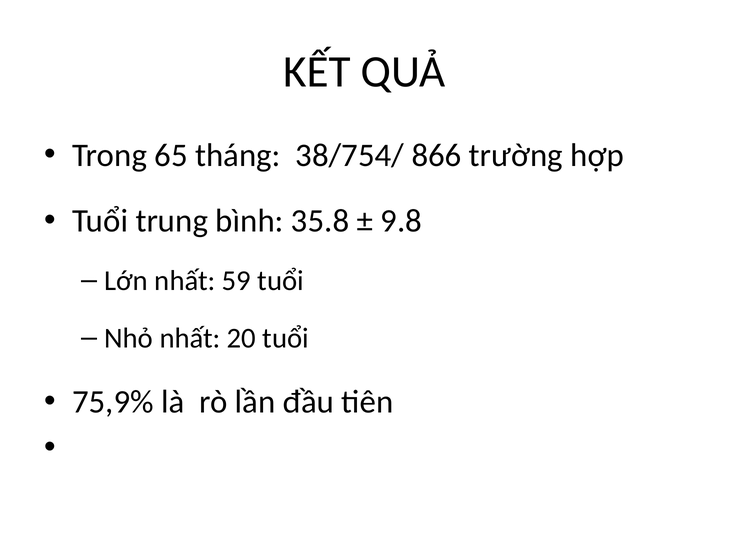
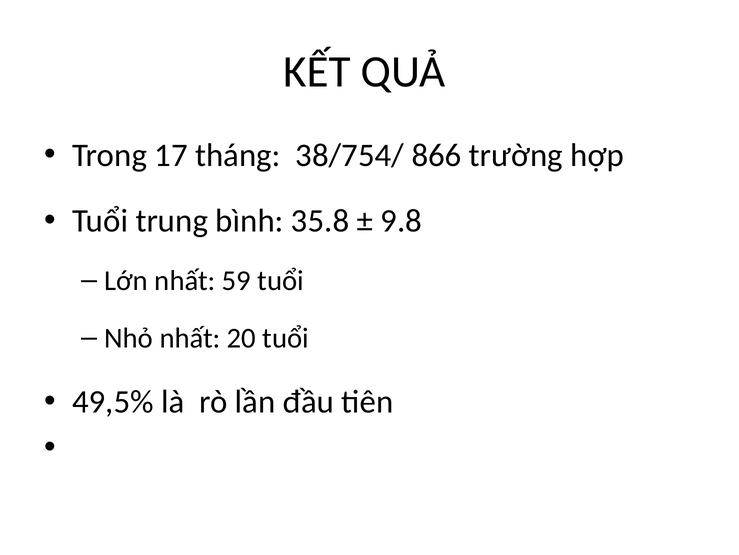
65: 65 -> 17 (171, 155)
75,9%: 75,9% -> 49,5% (113, 401)
